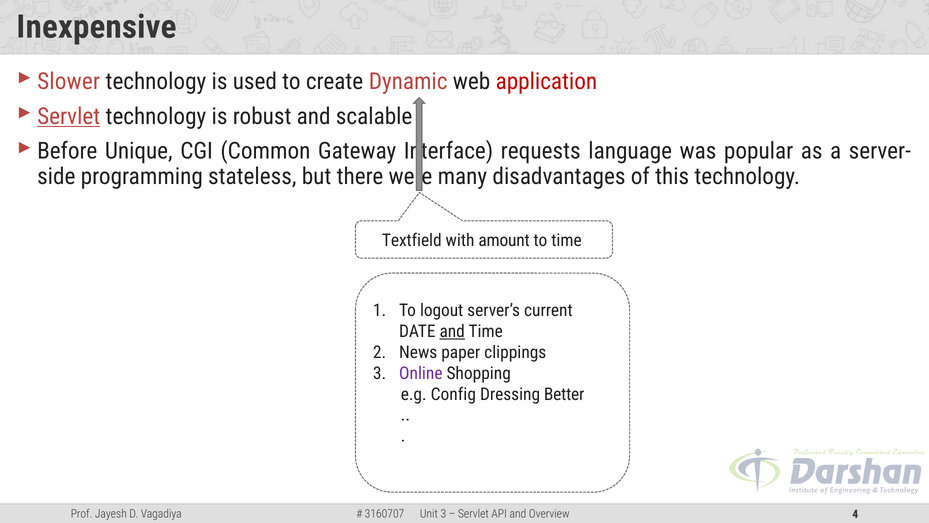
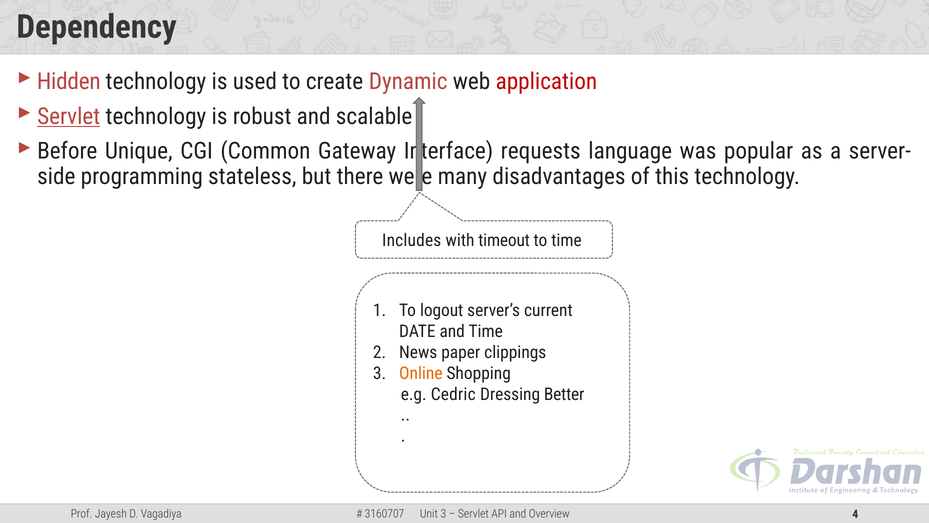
Inexpensive: Inexpensive -> Dependency (97, 27)
Slower: Slower -> Hidden (69, 82)
Textfield: Textfield -> Includes (412, 240)
amount: amount -> timeout (504, 240)
and underline: present -> none (452, 331)
Online colour: purple -> orange (421, 373)
Config: Config -> Cedric (453, 394)
